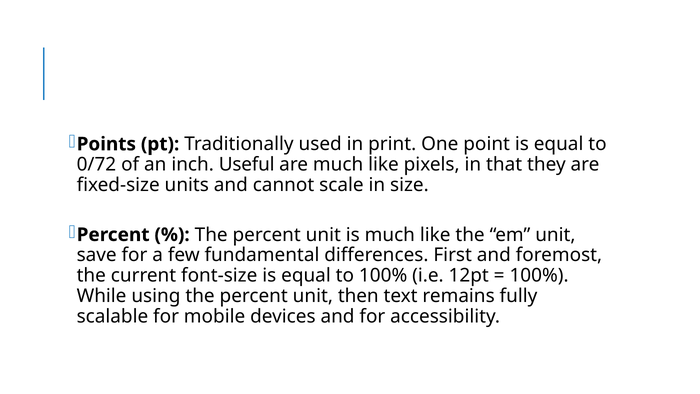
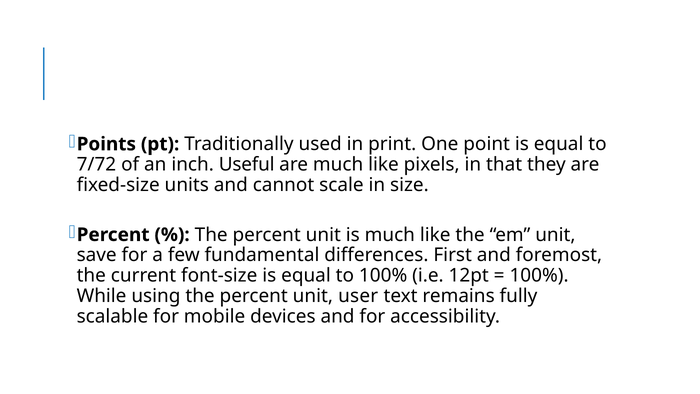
0/72: 0/72 -> 7/72 (96, 164)
then: then -> user (358, 296)
